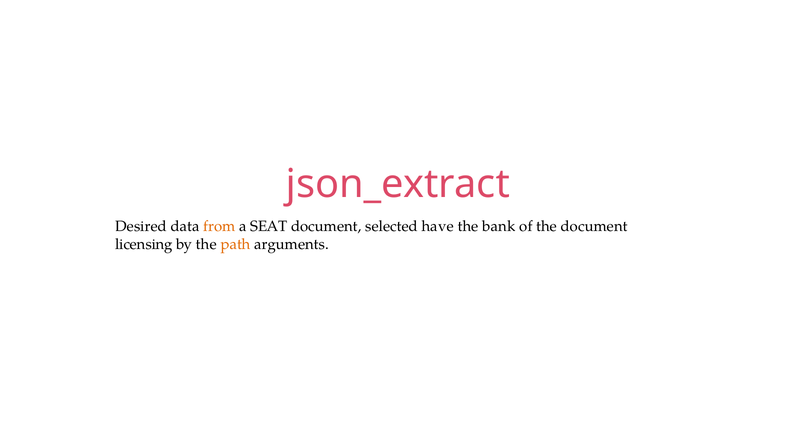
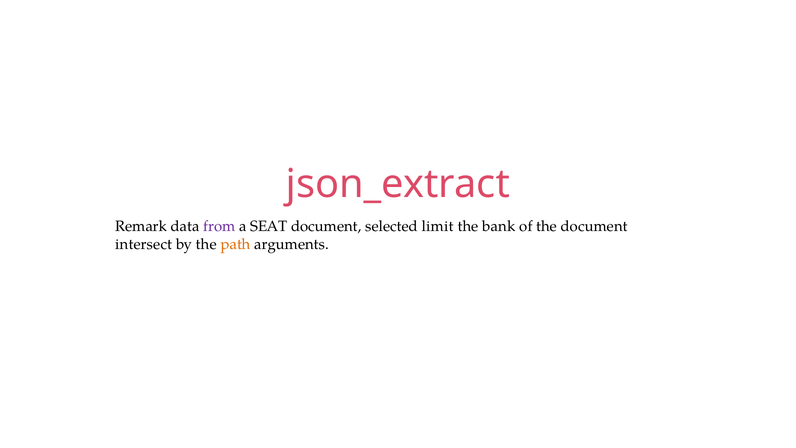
Desired: Desired -> Remark (141, 226)
from colour: orange -> purple (219, 226)
have: have -> limit (438, 226)
licensing: licensing -> intersect (144, 244)
